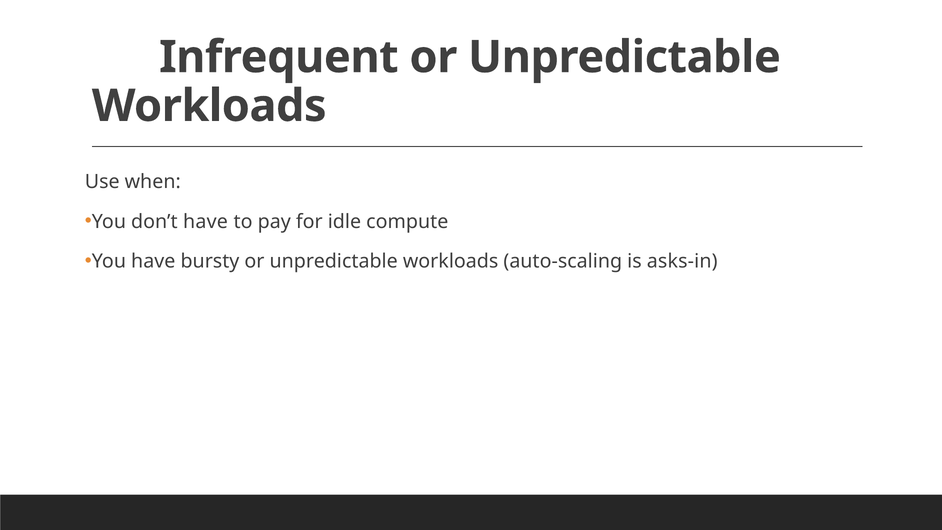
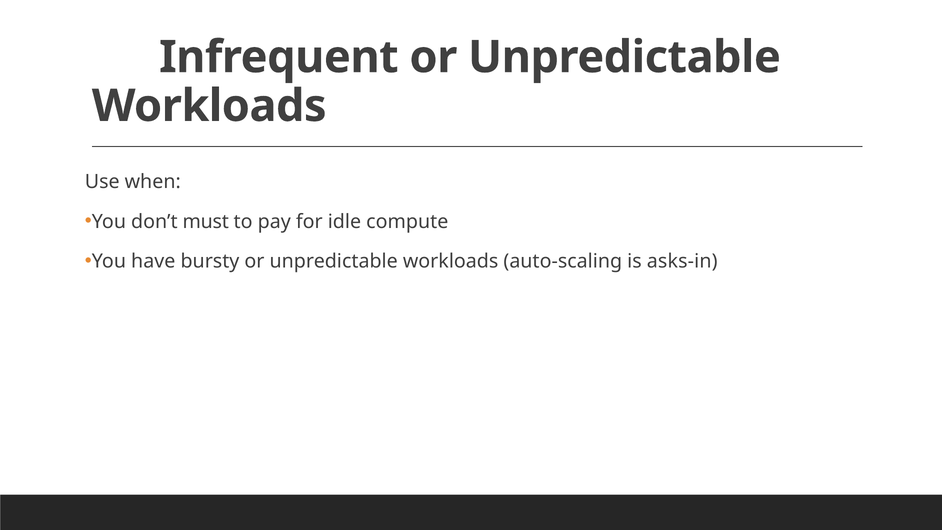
don’t have: have -> must (206, 222)
